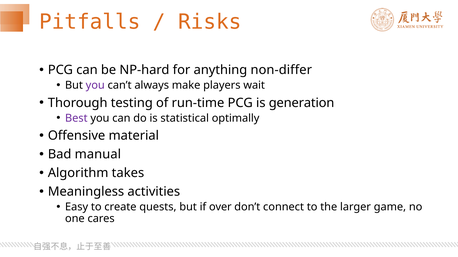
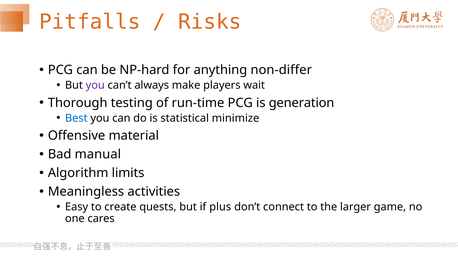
Best colour: purple -> blue (76, 118)
optimally: optimally -> minimize (236, 118)
takes: takes -> limits (128, 173)
over: over -> plus (220, 207)
